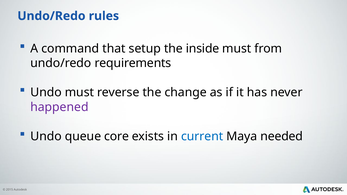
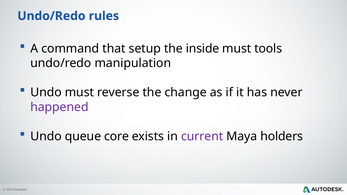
from: from -> tools (268, 49)
requirements: requirements -> manipulation (133, 63)
current colour: blue -> purple (202, 136)
needed: needed -> holders (282, 136)
